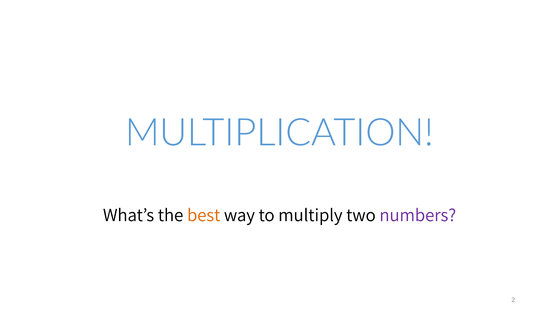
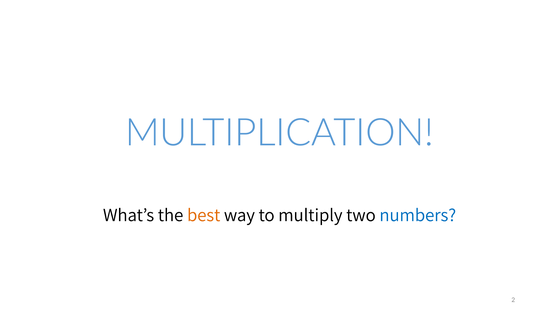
numbers colour: purple -> blue (418, 215)
